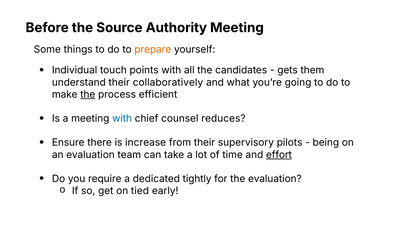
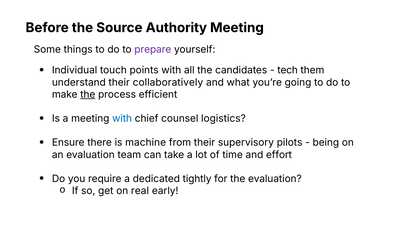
prepare colour: orange -> purple (153, 49)
gets: gets -> tech (288, 70)
reduces: reduces -> logistics (223, 118)
increase: increase -> machine (146, 142)
effort underline: present -> none (279, 154)
tied: tied -> real (140, 191)
